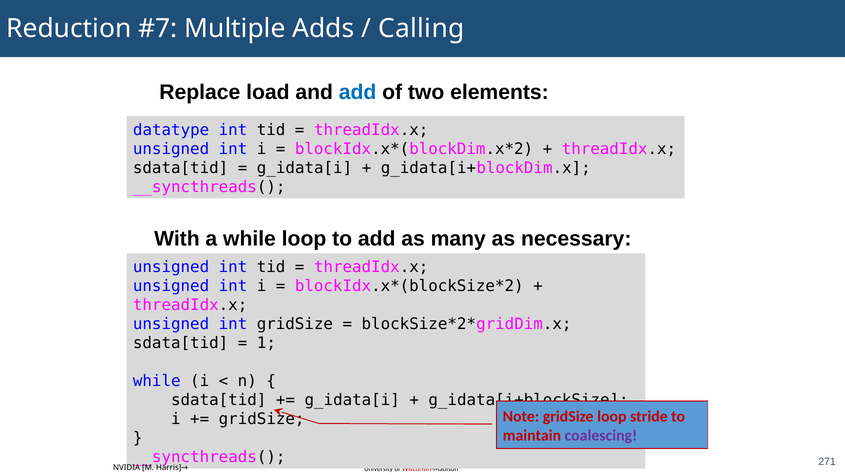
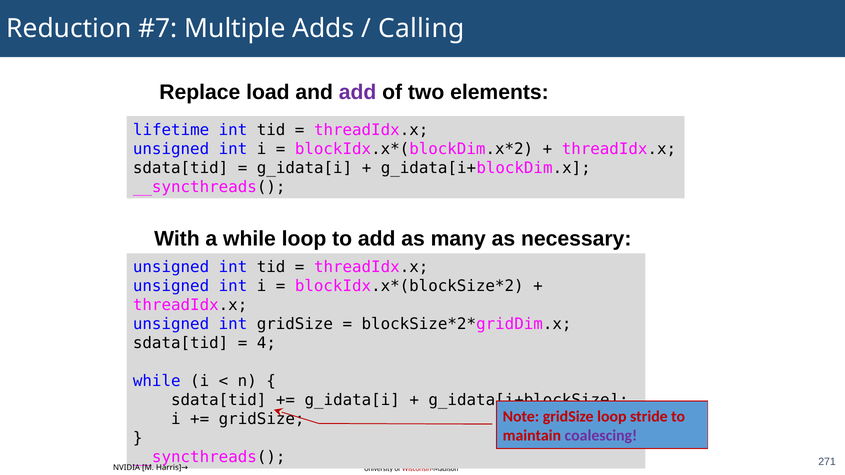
add colour: blue -> purple (358, 92)
datatype: datatype -> lifetime (171, 130)
1: 1 -> 4 (266, 343)
